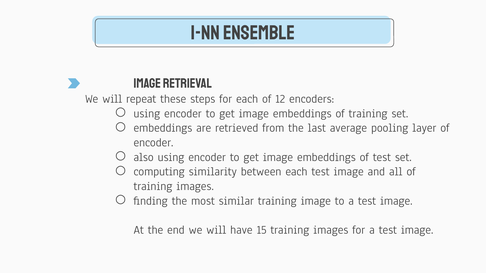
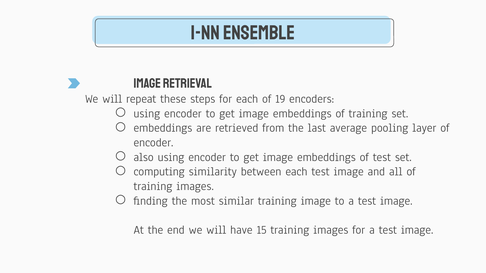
12: 12 -> 19 (280, 99)
